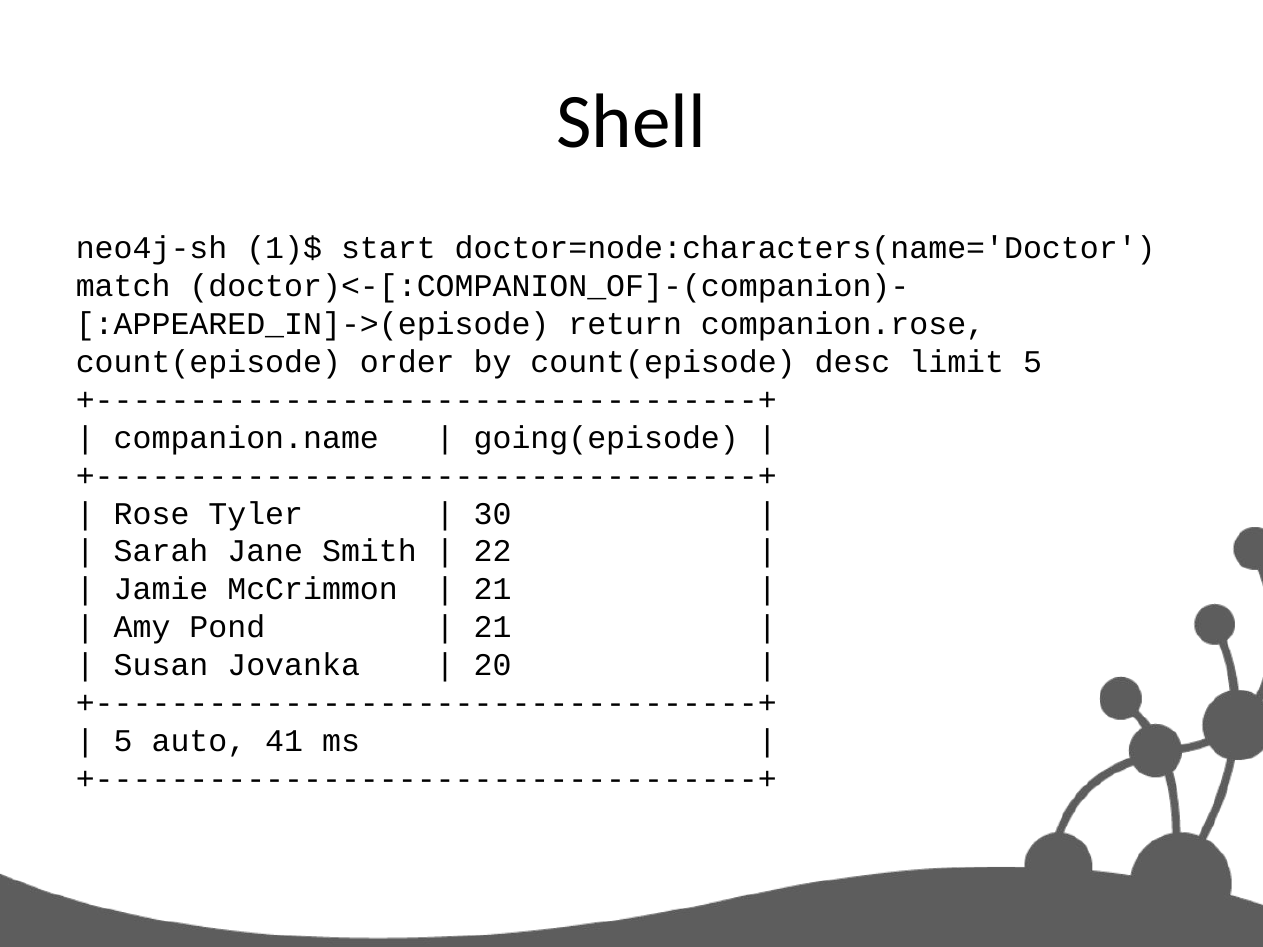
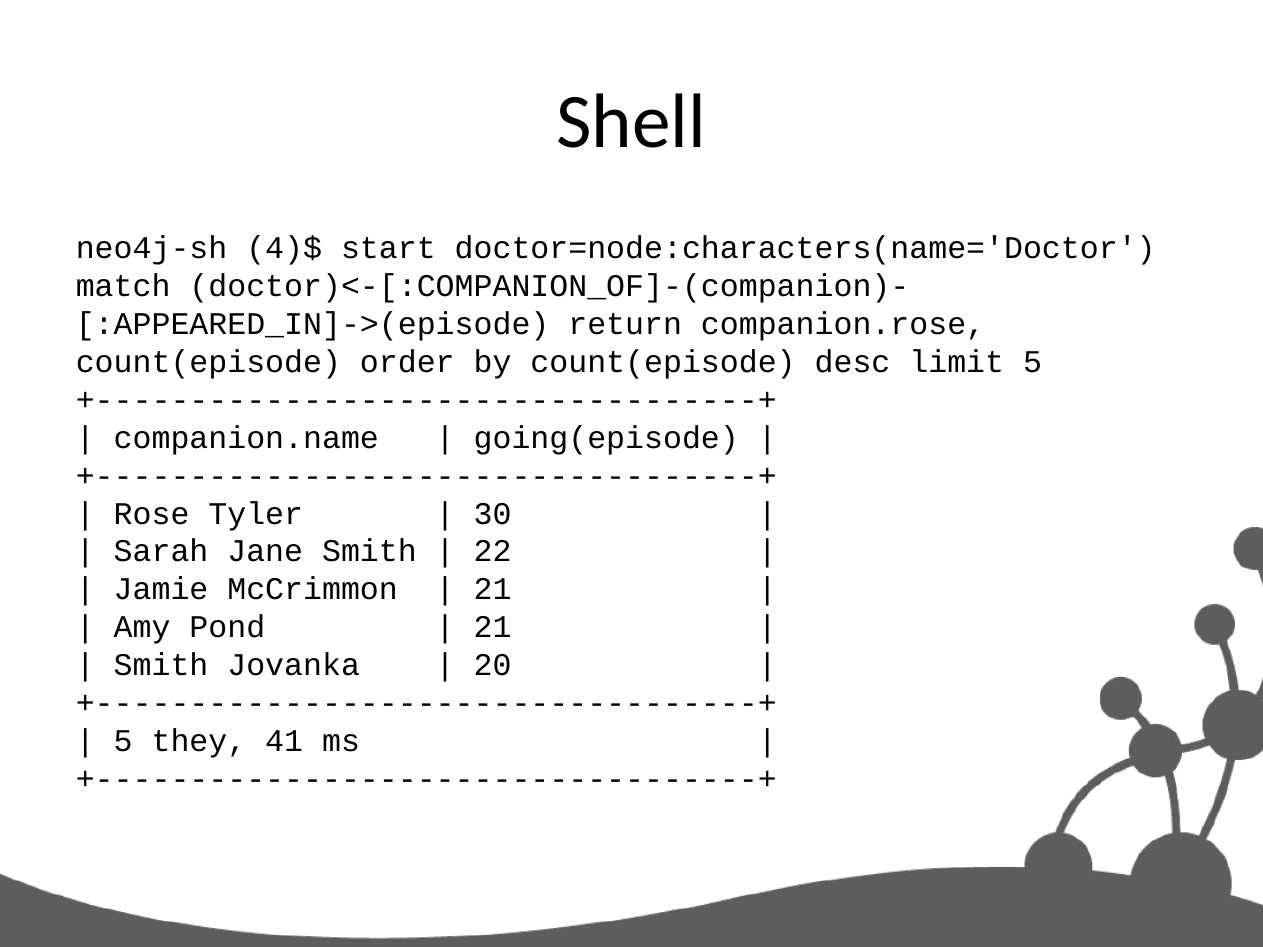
1)$: 1)$ -> 4)$ (284, 248)
Susan: Susan -> Smith (161, 665)
auto: auto -> they (199, 741)
